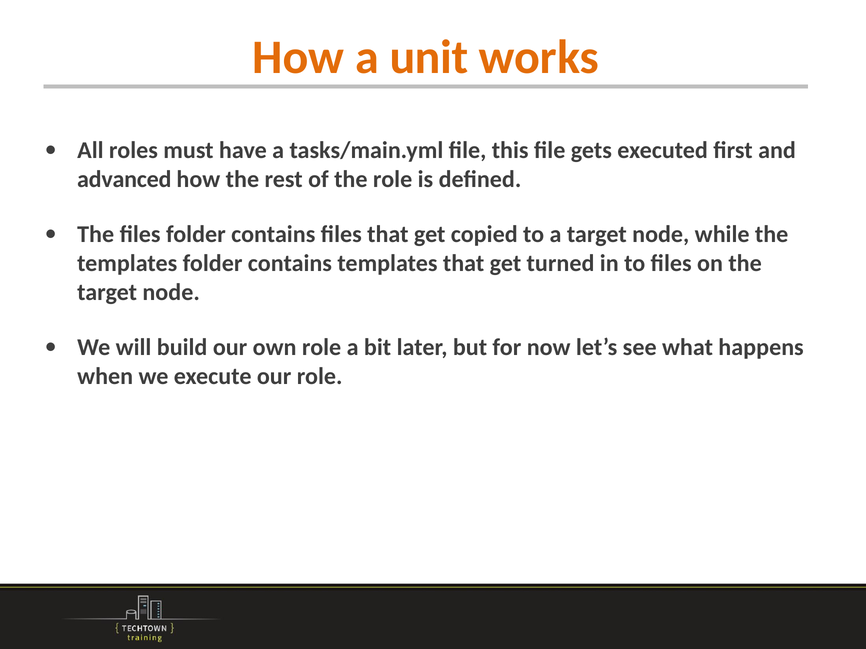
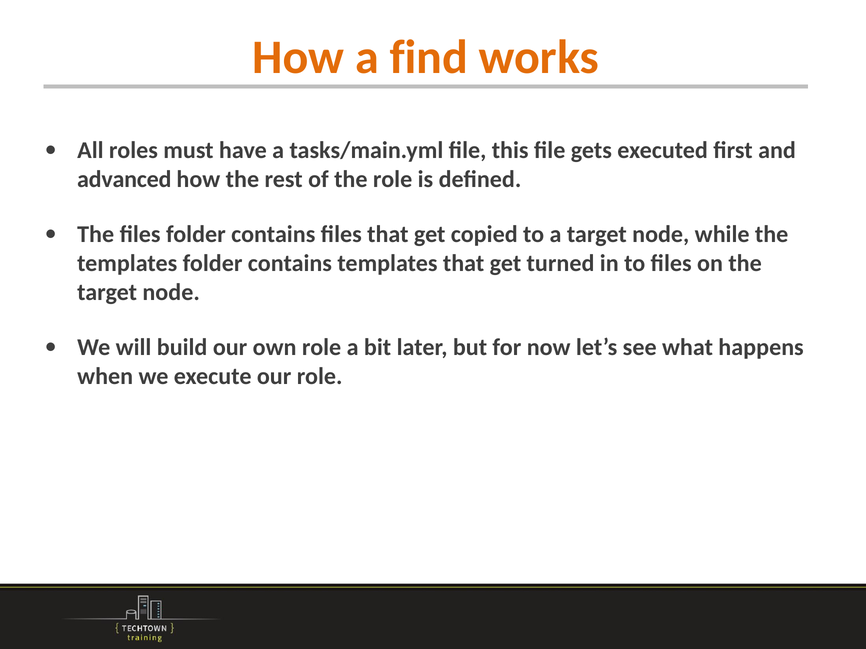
unit: unit -> find (429, 57)
